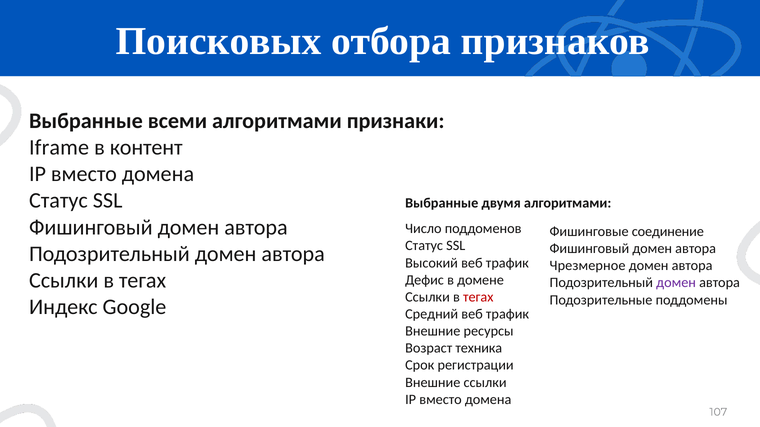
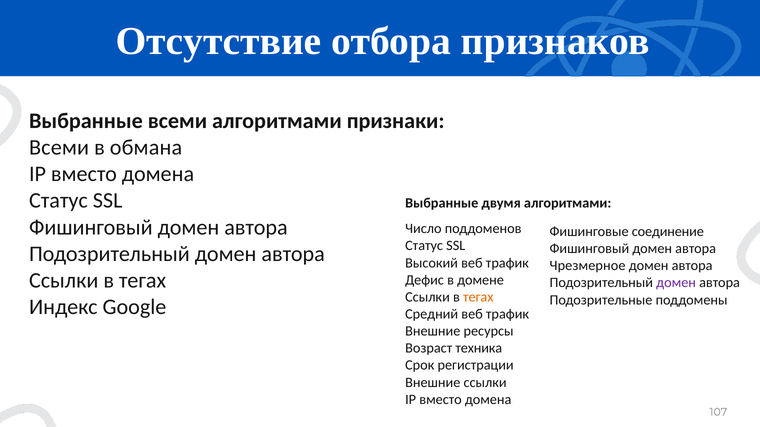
Поисковых: Поисковых -> Отсутствие (219, 41)
Iframe: Iframe -> Всеми (59, 148)
контент: контент -> обмана (146, 148)
тегах colour: red -> orange (478, 297)
